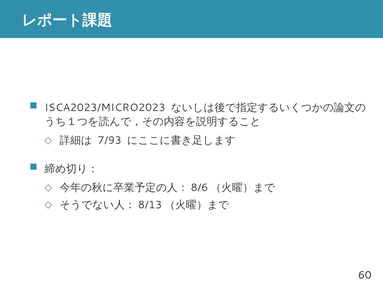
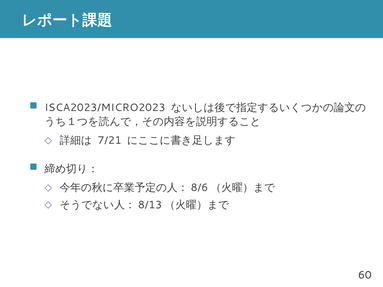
7/93: 7/93 -> 7/21 (110, 140)
